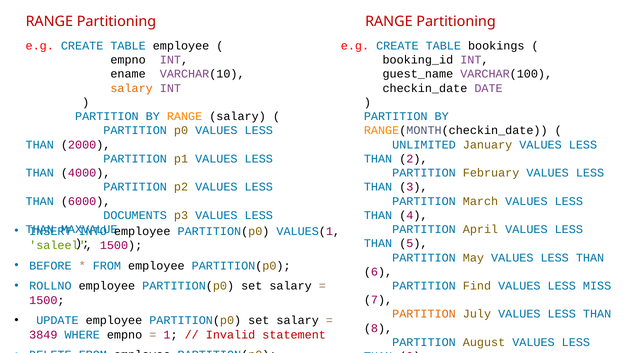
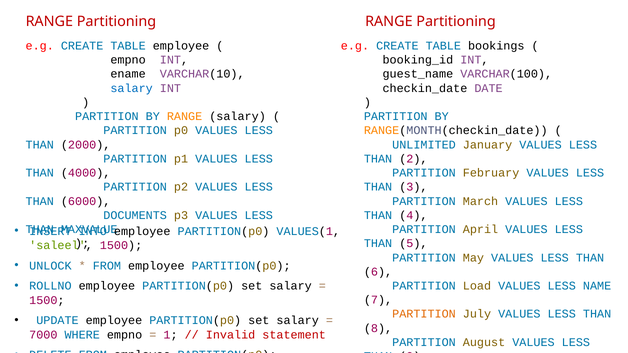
salary colour: orange -> blue (132, 88)
BEFORE: BEFORE -> UNLOCK (50, 266)
Find: Find -> Load (477, 286)
MISS: MISS -> NAME (597, 286)
3849: 3849 -> 7000 (43, 335)
